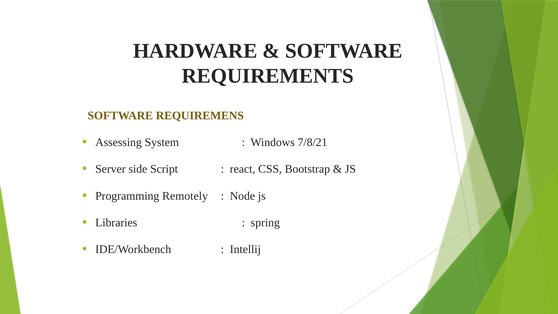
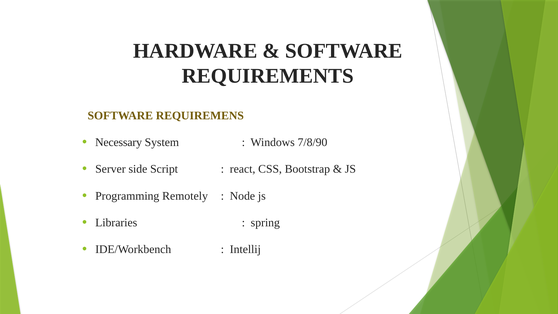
Assessing: Assessing -> Necessary (119, 142)
7/8/21: 7/8/21 -> 7/8/90 (313, 142)
